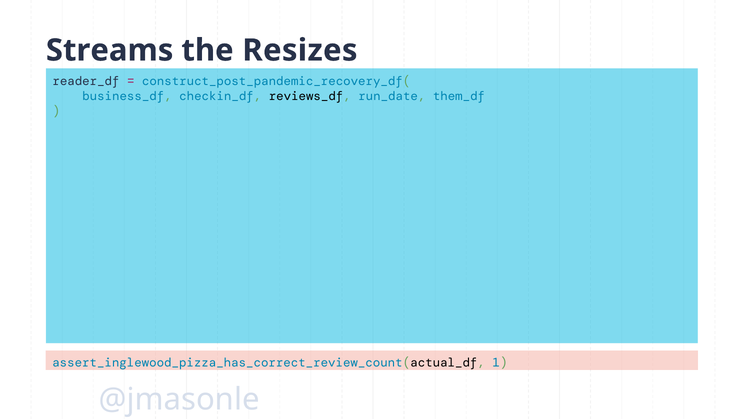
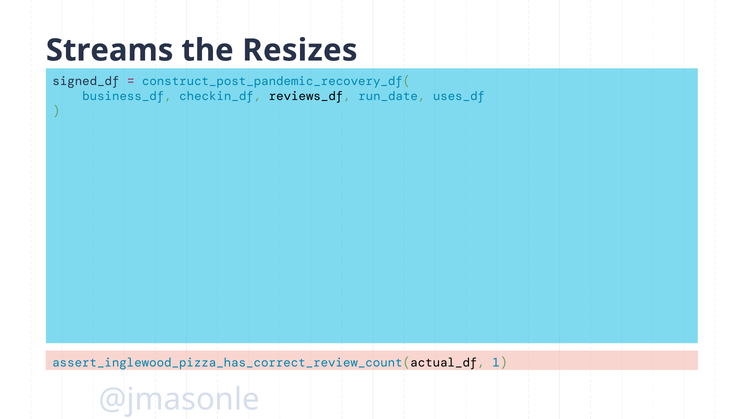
reader_df: reader_df -> signed_df (86, 81)
them_df: them_df -> uses_df (459, 96)
